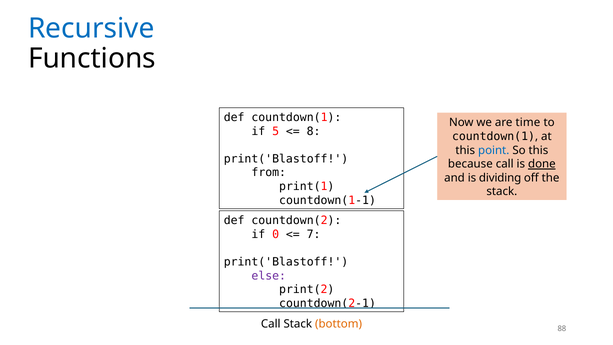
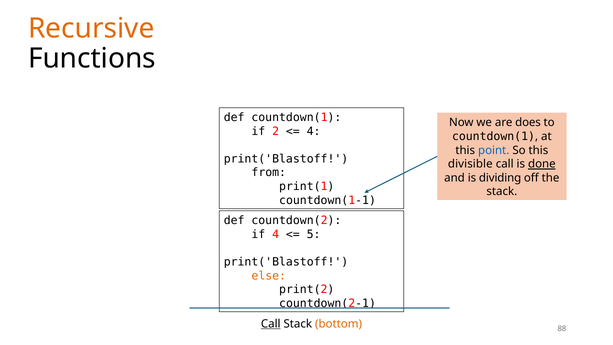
Recursive colour: blue -> orange (91, 28)
time: time -> does (528, 123)
5: 5 -> 2 (276, 131)
8: 8 -> 4 (314, 131)
because: because -> divisible (470, 164)
if 0: 0 -> 4 (276, 234)
7: 7 -> 5 (314, 234)
else colour: purple -> orange (269, 276)
Call underline: none -> present (271, 324)
